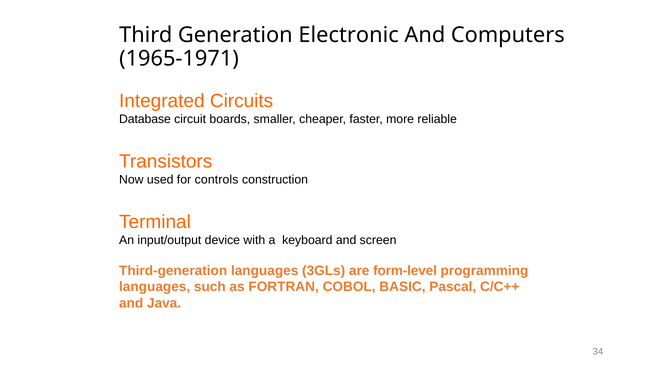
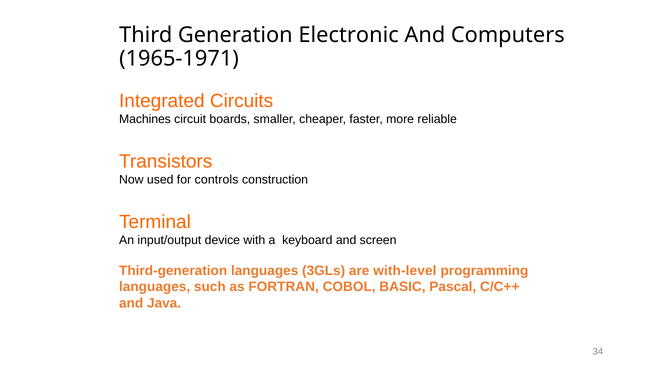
Database: Database -> Machines (145, 119)
form-level: form-level -> with-level (405, 270)
